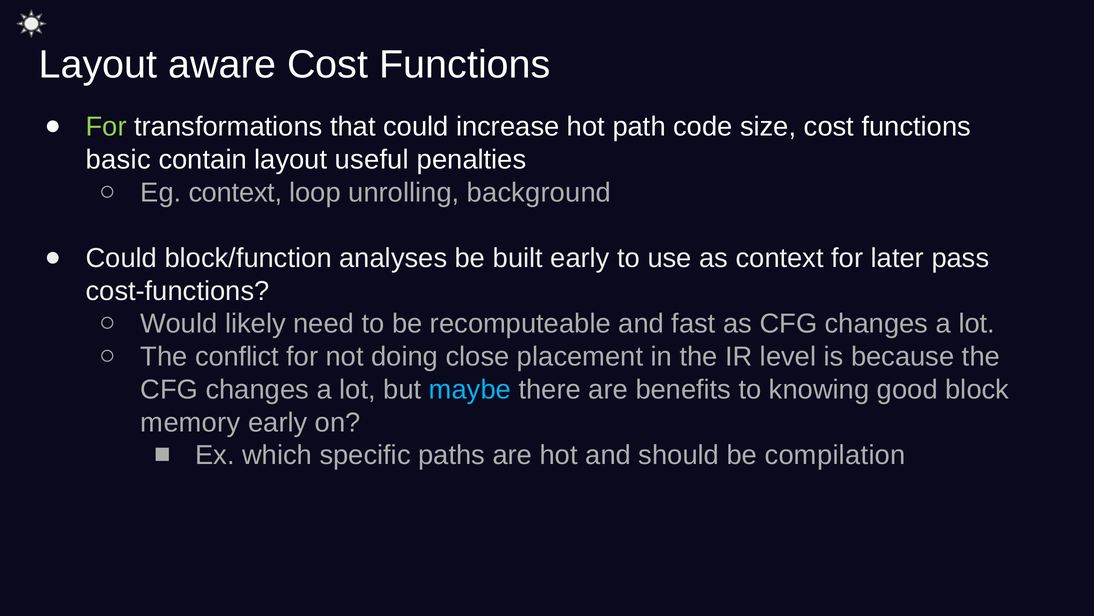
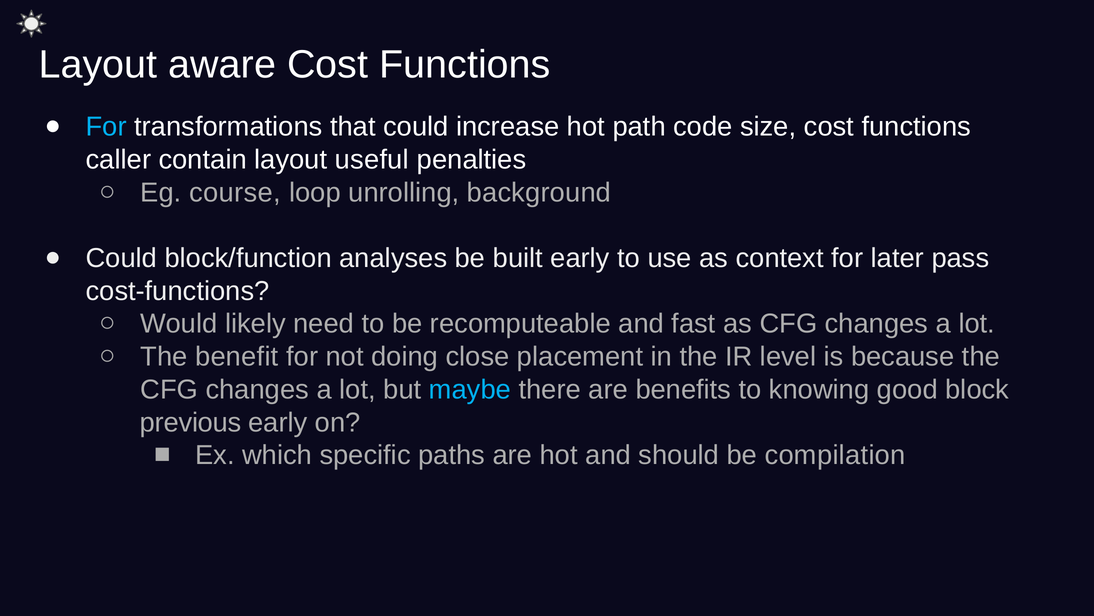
For colour: light green -> light blue (106, 127)
basic: basic -> caller (118, 160)
Eg context: context -> course (235, 192)
conflict: conflict -> benefit (237, 356)
memory: memory -> previous (191, 422)
